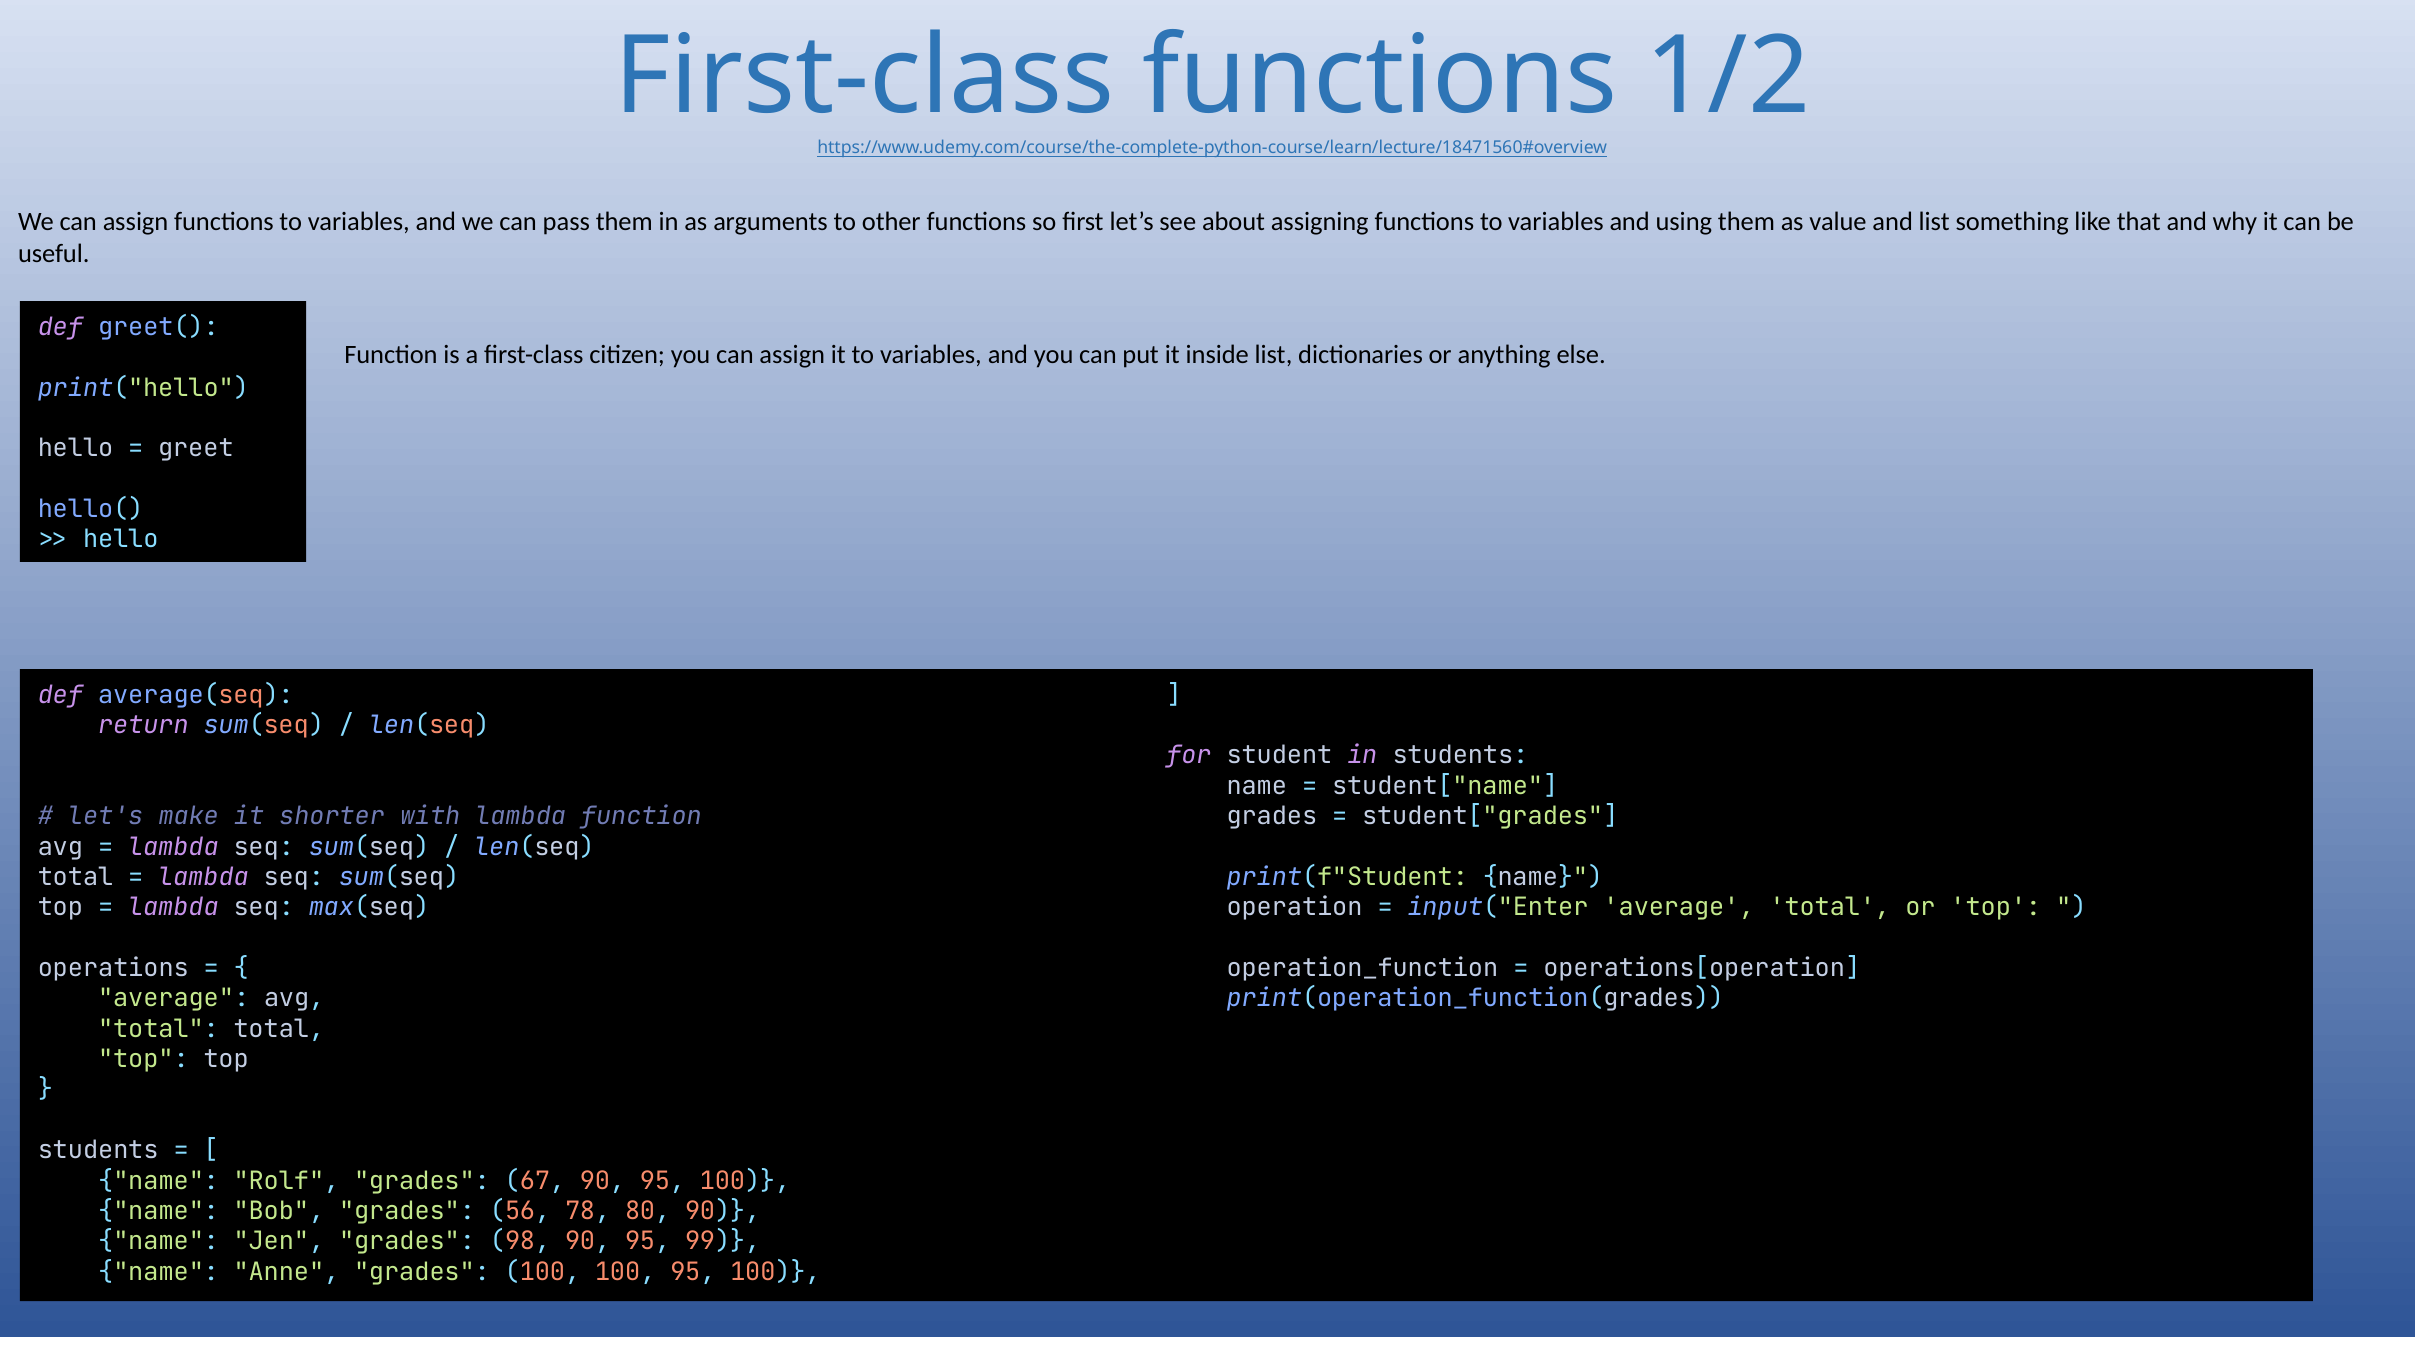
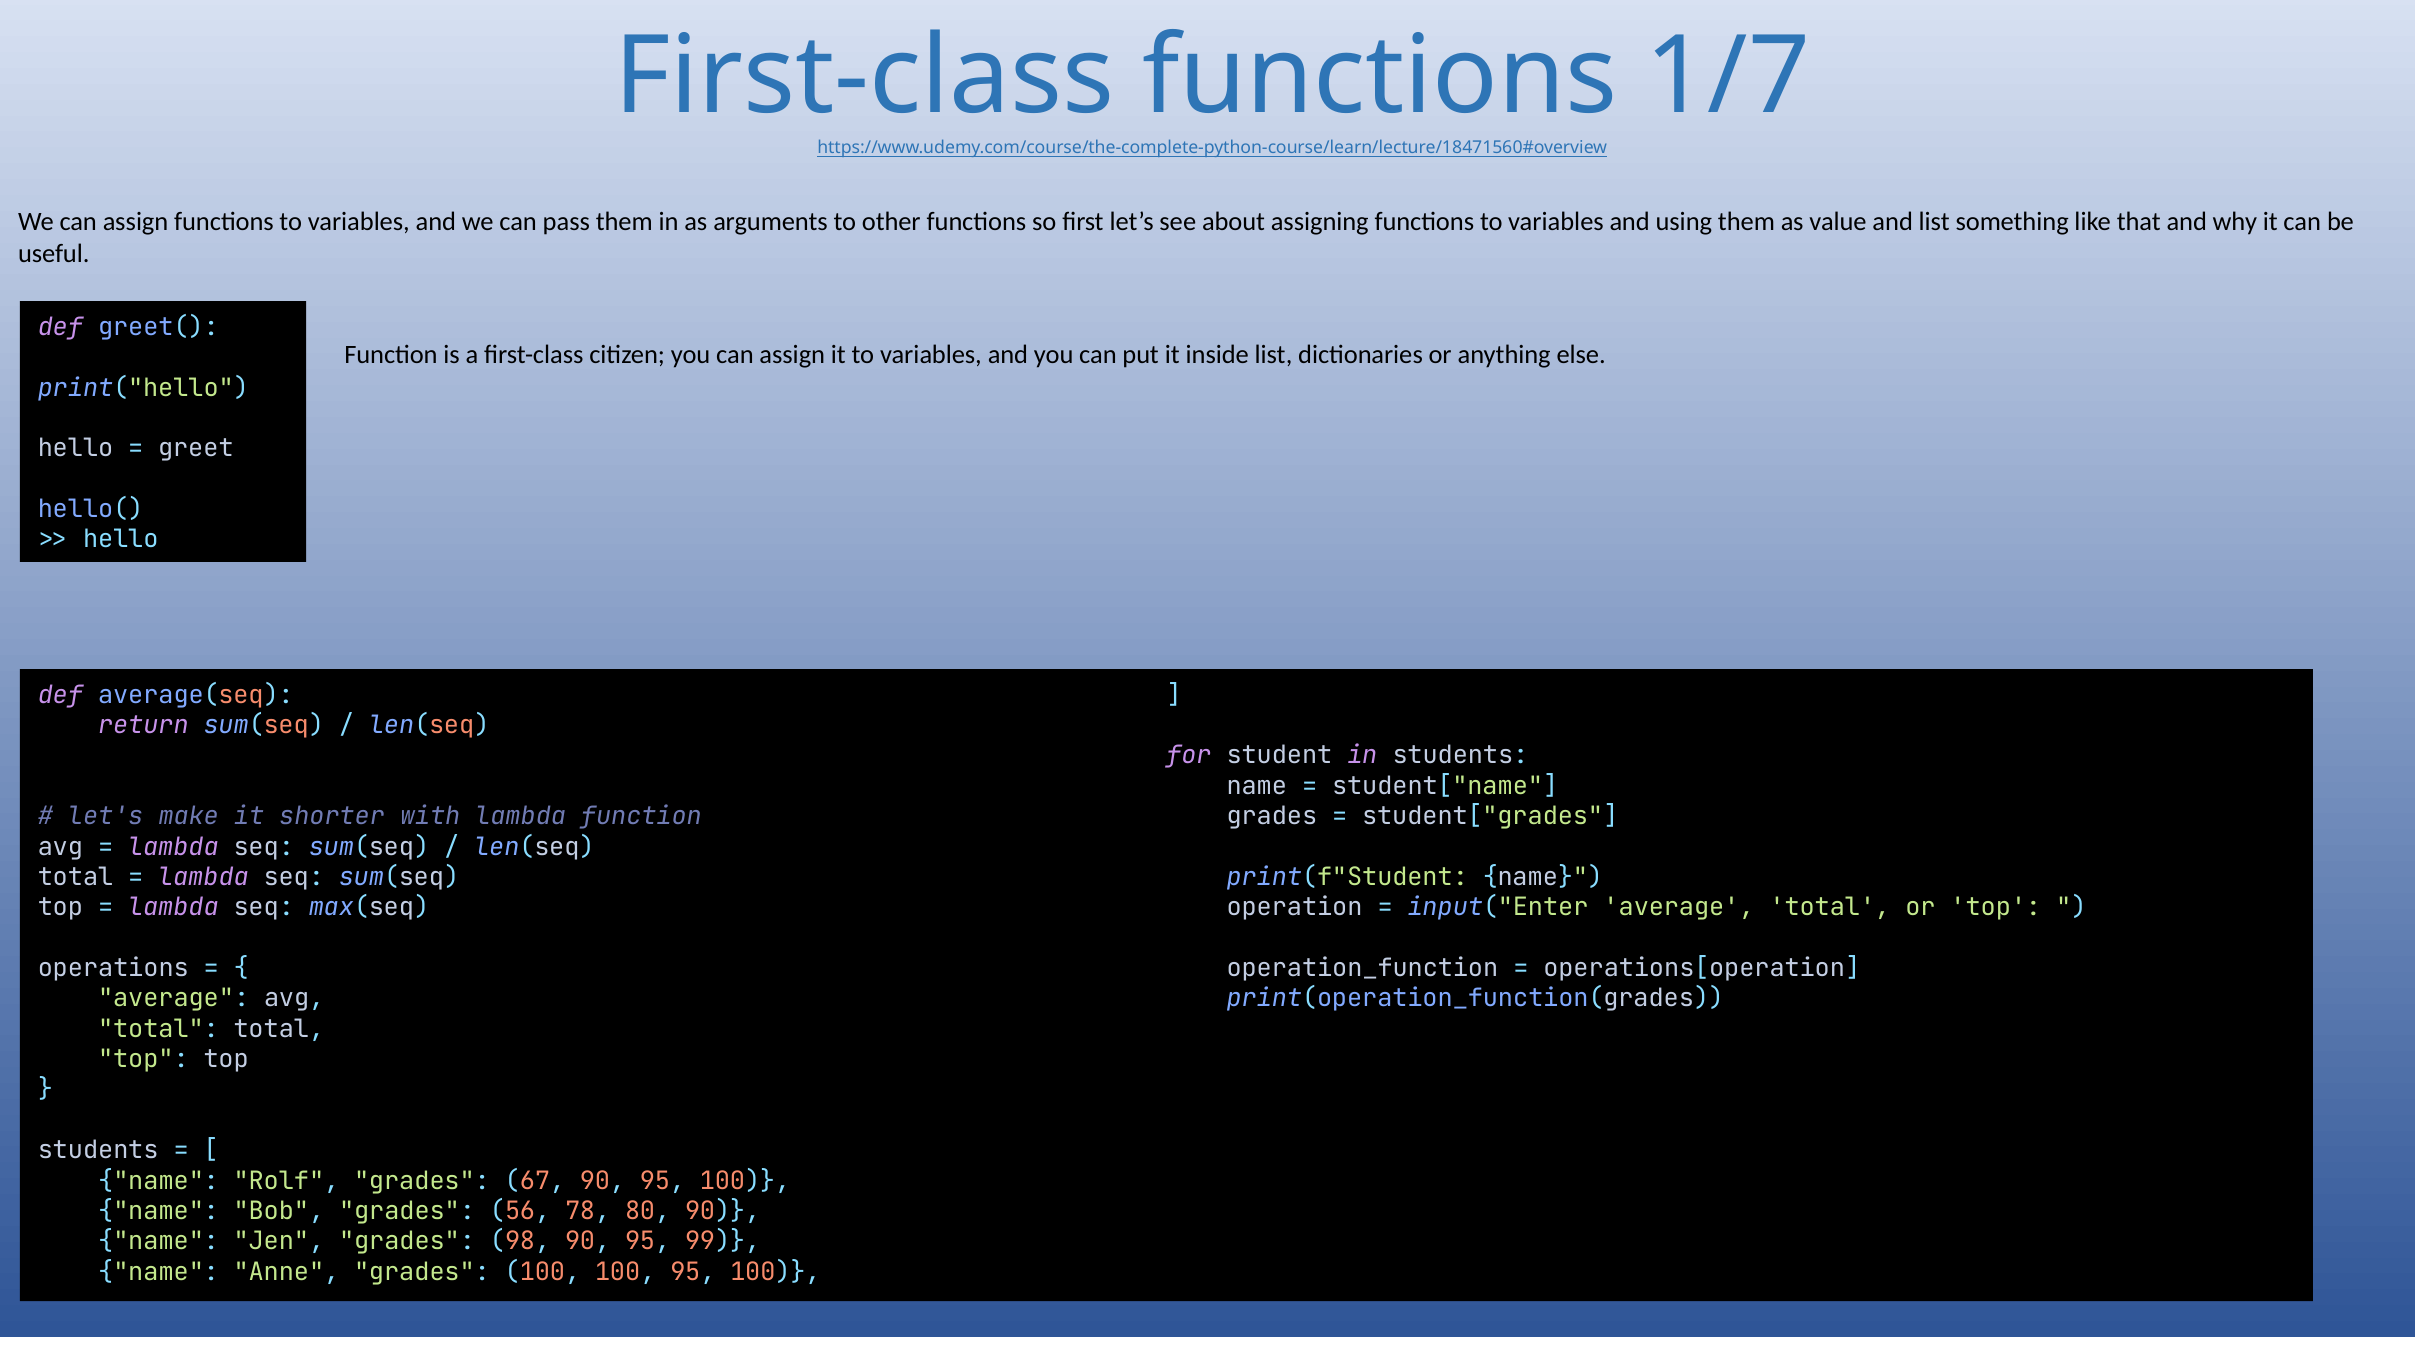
1/2: 1/2 -> 1/7 (1728, 77)
